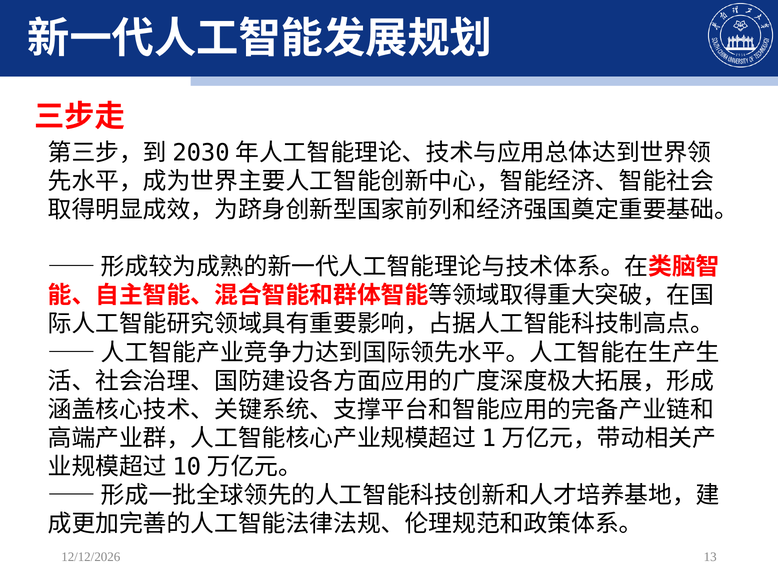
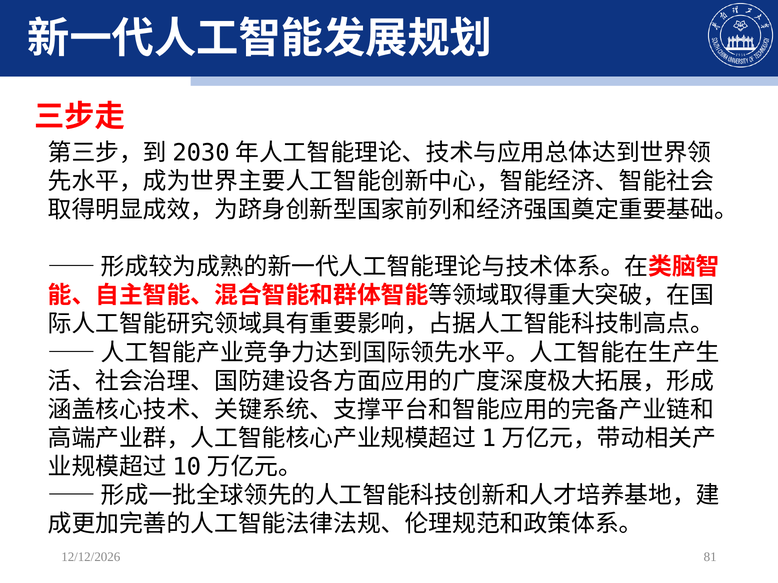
13: 13 -> 81 (710, 557)
